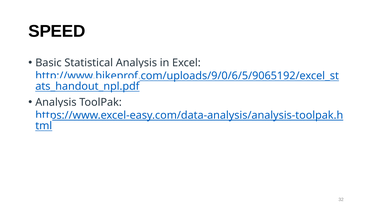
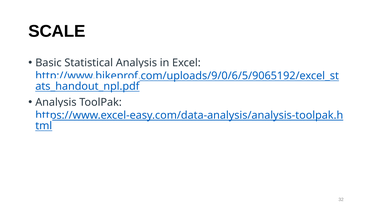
SPEED: SPEED -> SCALE (57, 31)
